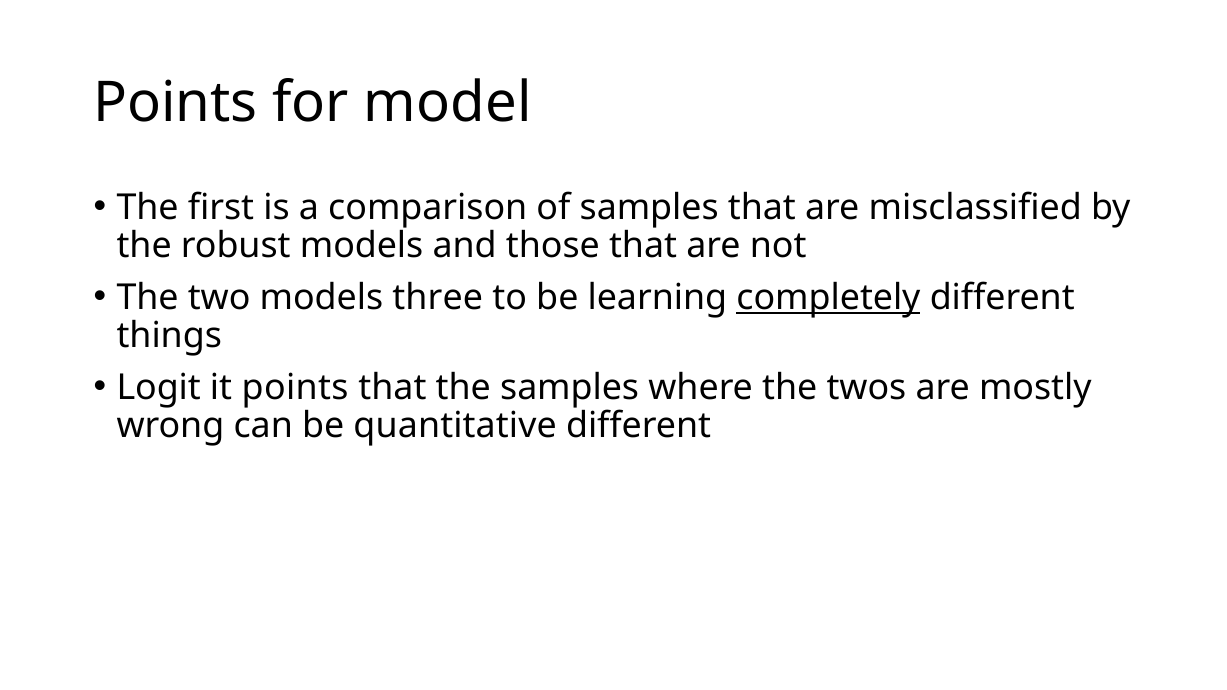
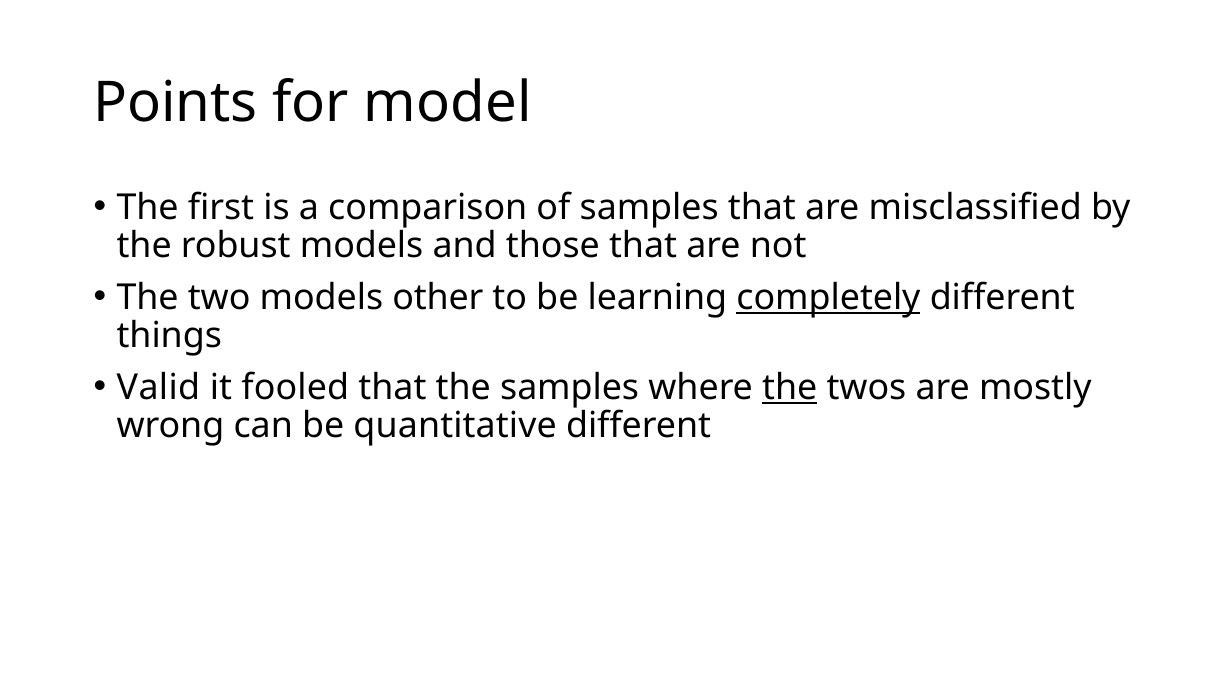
three: three -> other (438, 297)
Logit: Logit -> Valid (158, 387)
it points: points -> fooled (295, 387)
the underline: none -> present (790, 387)
